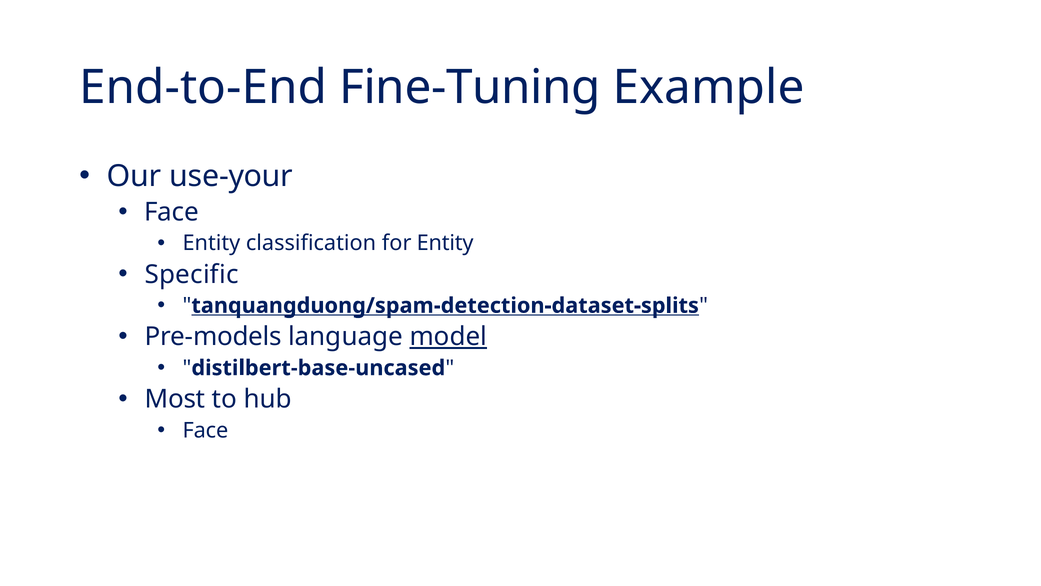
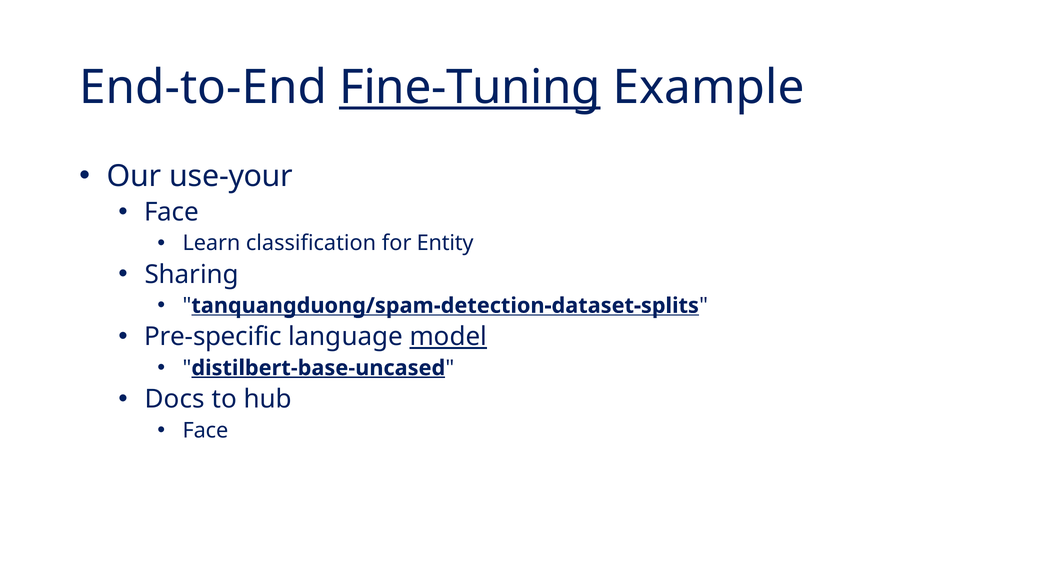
Fine-Tuning underline: none -> present (470, 87)
Entity: Entity -> Learn (211, 243)
Specific: Specific -> Sharing (192, 274)
Pre-models: Pre-models -> Pre-specific (213, 337)
distilbert-base-uncased underline: none -> present (318, 368)
Most: Most -> Docs (175, 399)
